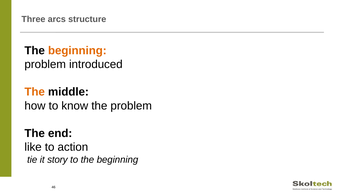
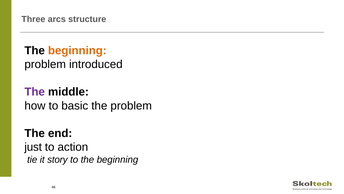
The colour: orange -> purple (35, 92)
know: know -> basic (75, 105)
like: like -> just (33, 147)
